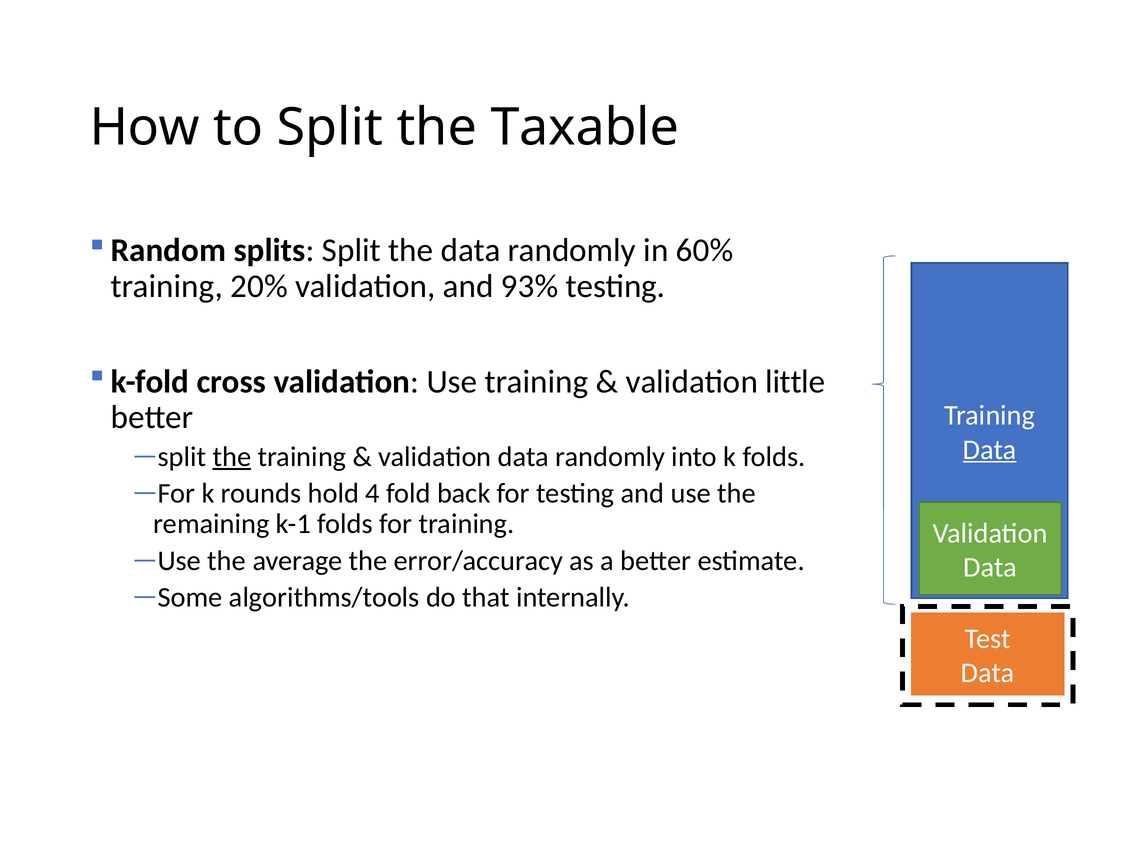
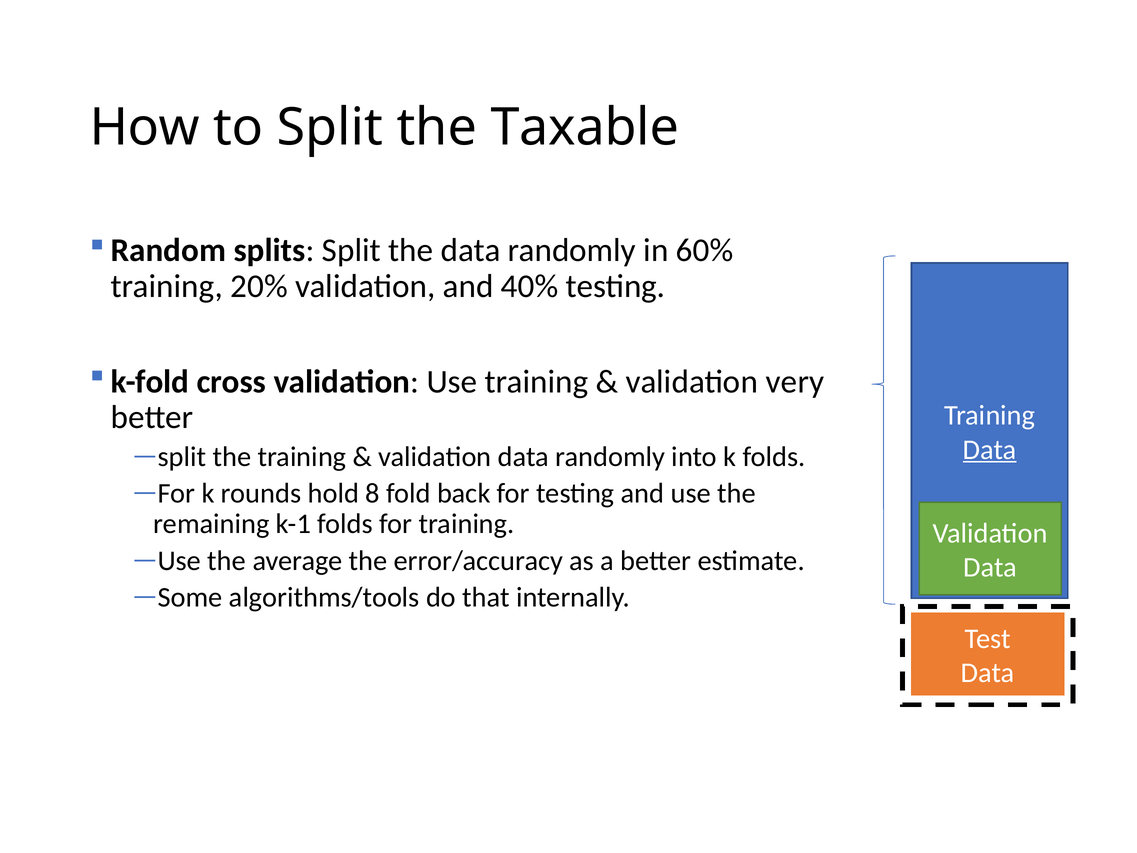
93%: 93% -> 40% (530, 286)
little: little -> very (795, 382)
the underline: present -> none (232, 457)
4: 4 -> 8 (373, 493)
